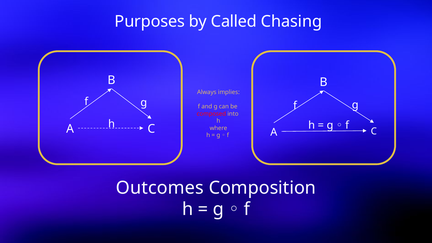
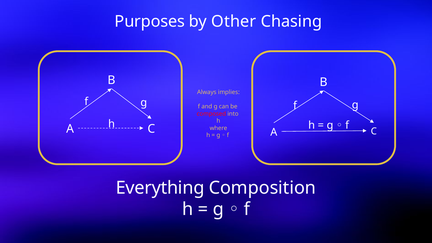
Called: Called -> Other (234, 21)
Outcomes: Outcomes -> Everything (160, 188)
